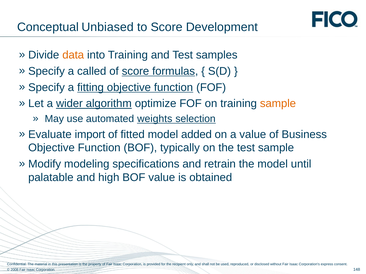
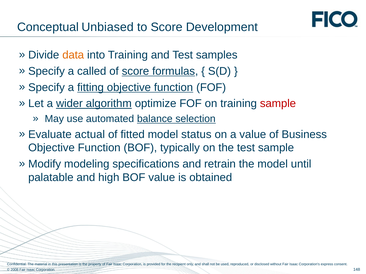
sample colour: orange -> red (278, 104)
weights: weights -> balance (155, 119)
import: import -> actual (90, 135)
added: added -> status (196, 135)
